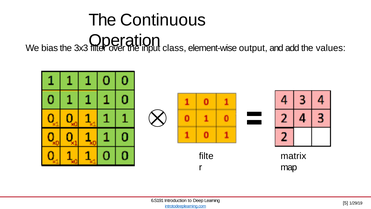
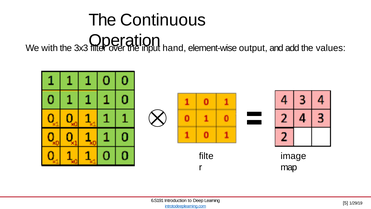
bias: bias -> with (50, 48)
class: class -> hand (174, 48)
matrix: matrix -> image (293, 156)
